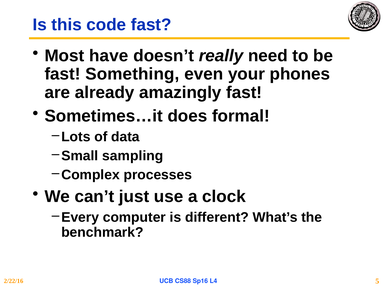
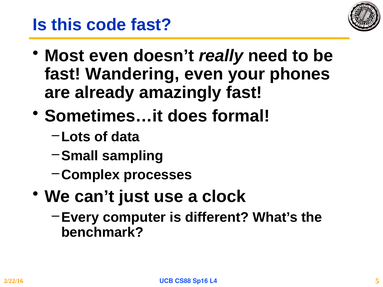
Most have: have -> even (109, 56)
Something: Something -> Wandering (132, 74)
